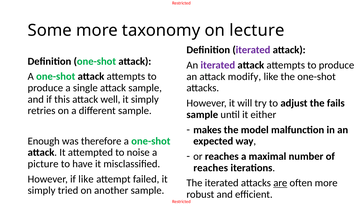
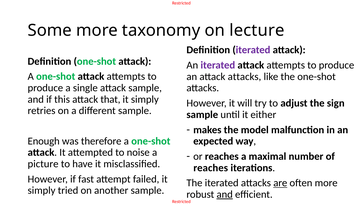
attack modify: modify -> attacks (244, 77)
well: well -> that (110, 99)
fails: fails -> sign (336, 103)
if like: like -> fast (86, 179)
and underline: none -> present (225, 195)
